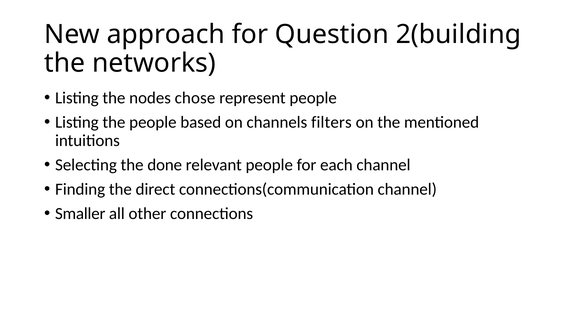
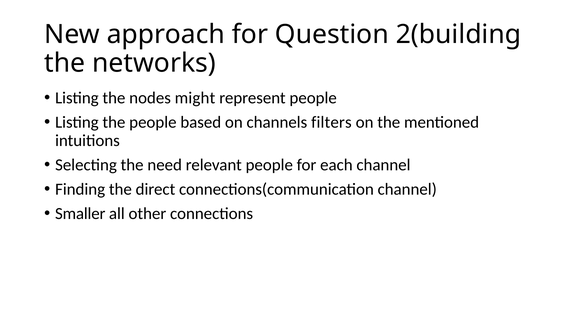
chose: chose -> might (195, 98)
done: done -> need (165, 165)
